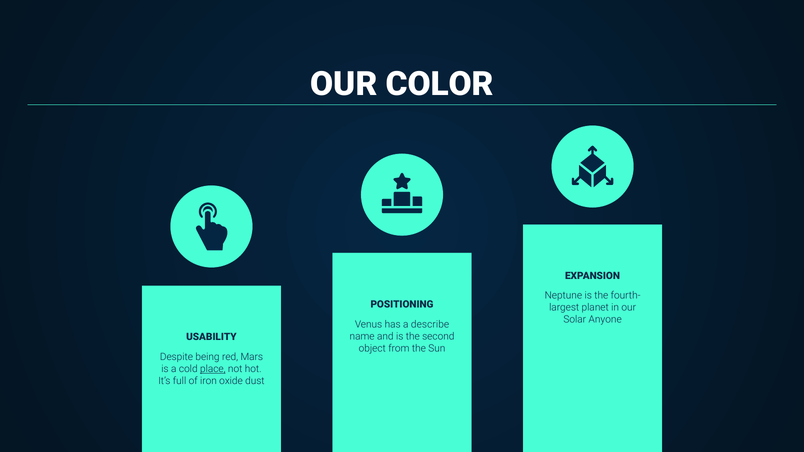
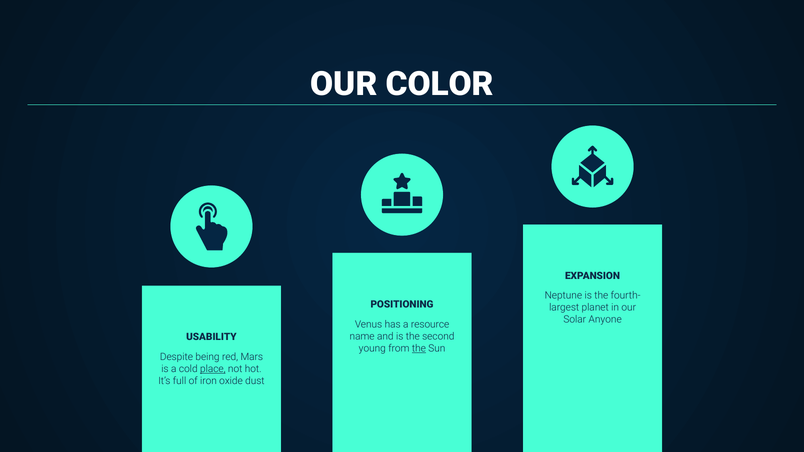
describe: describe -> resource (430, 325)
object: object -> young (372, 349)
the underline: none -> present (419, 349)
